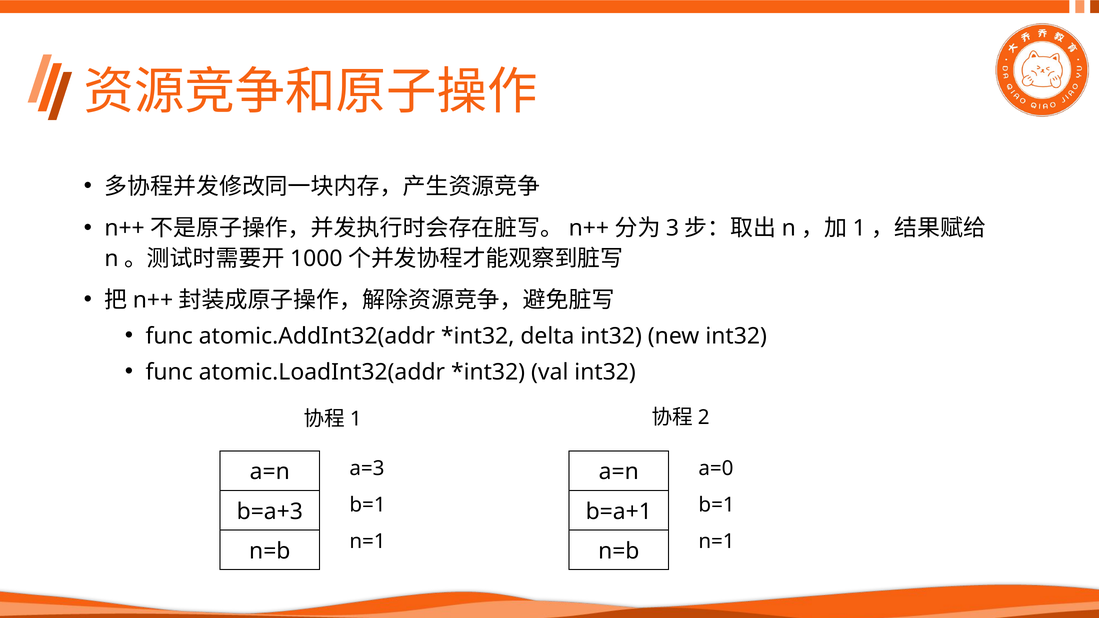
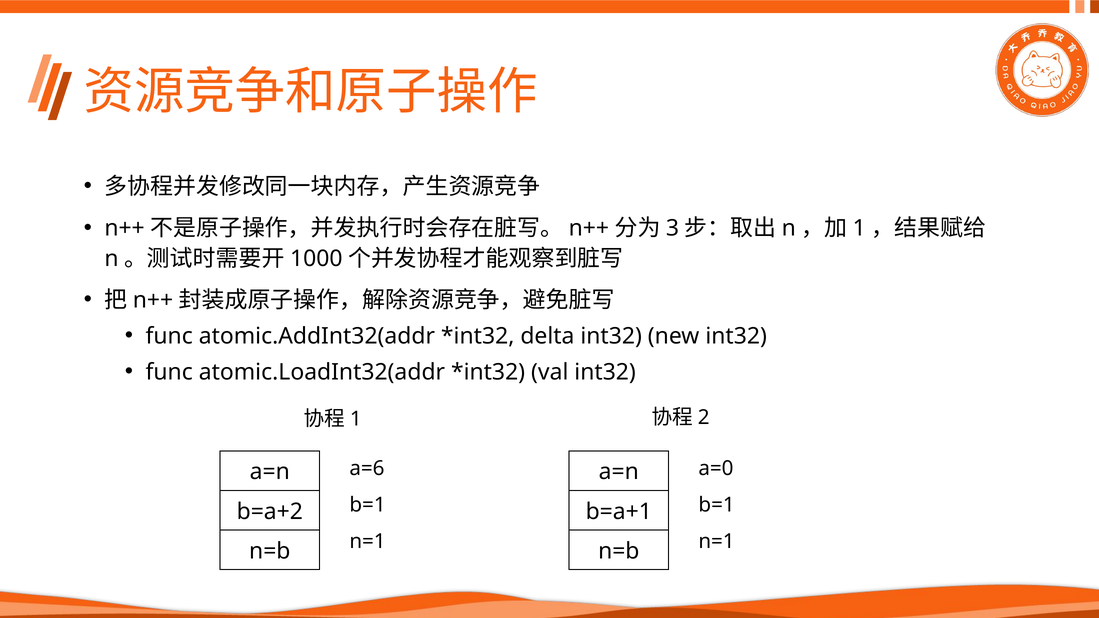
a=3: a=3 -> a=6 (367, 469)
b=a+3: b=a+3 -> b=a+2 (270, 512)
